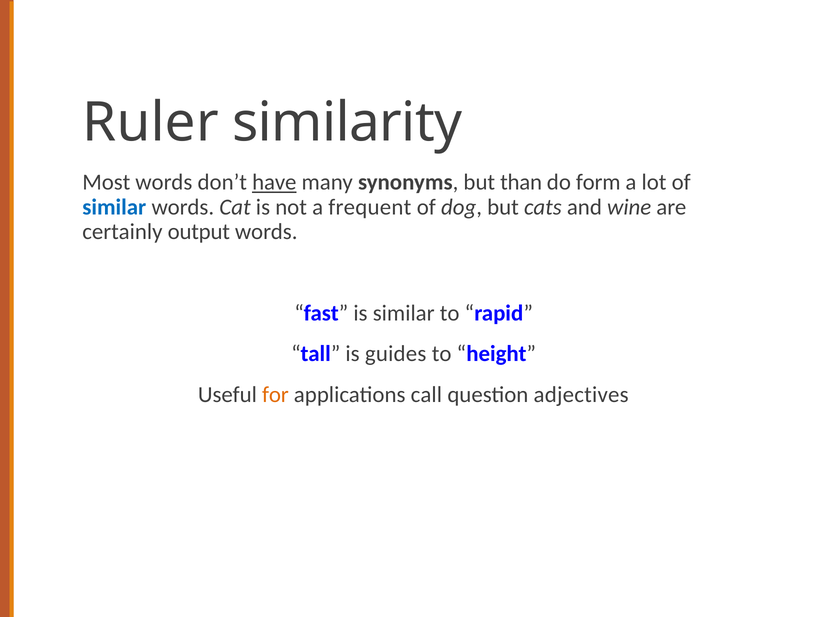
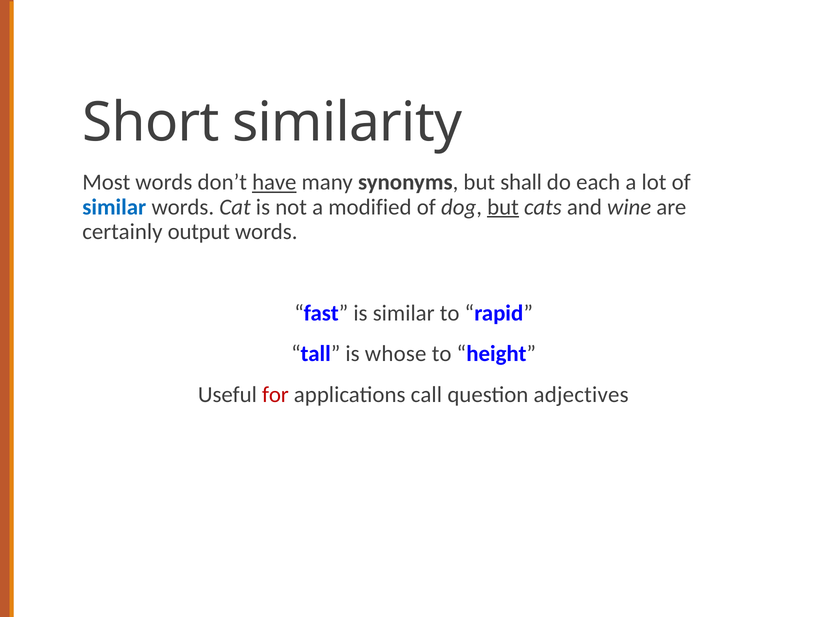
Ruler: Ruler -> Short (151, 123)
than: than -> shall (521, 182)
form: form -> each (598, 182)
frequent: frequent -> modified (370, 207)
but underline: none -> present (503, 207)
guides: guides -> whose (396, 354)
for colour: orange -> red (275, 395)
